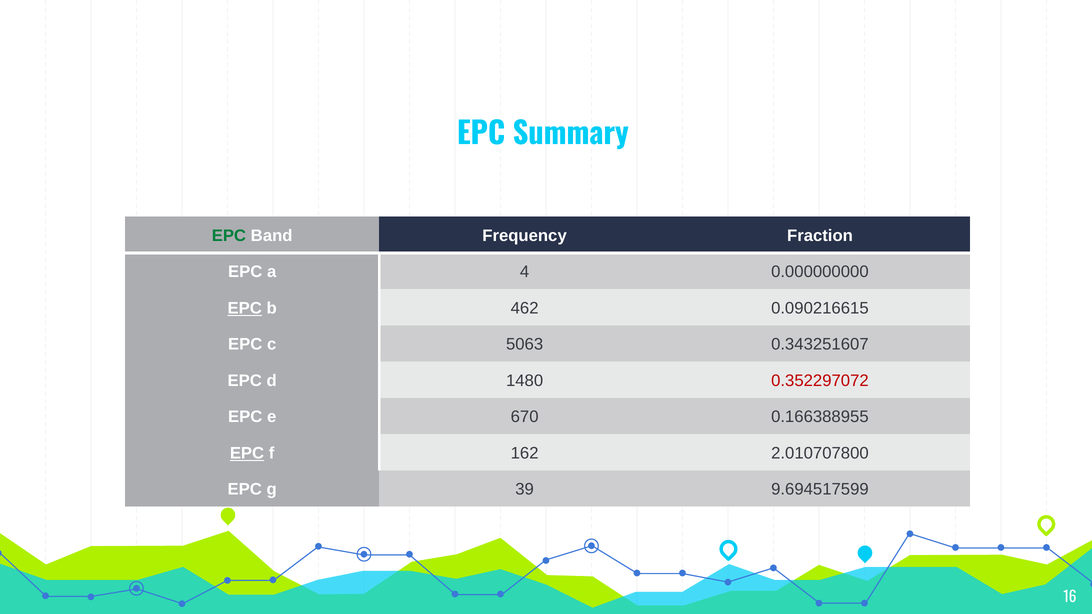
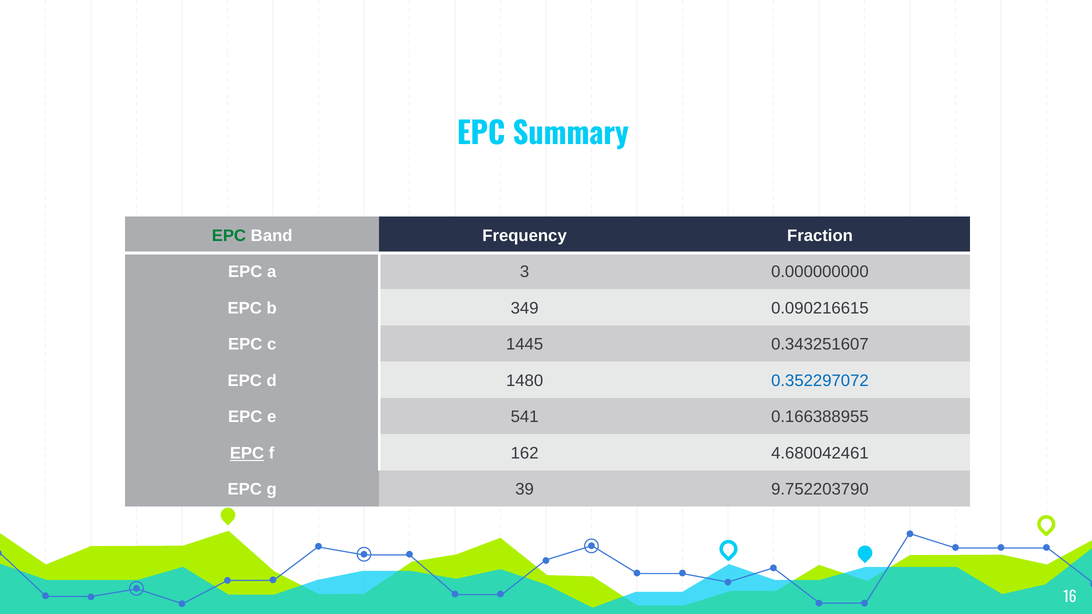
4: 4 -> 3 (525, 272)
EPC underline: present -> none (245, 308)
462: 462 -> 349 (525, 308)
5063: 5063 -> 1445 (525, 345)
0.352297072 colour: red -> blue (820, 381)
670: 670 -> 541 (525, 417)
2.010707800: 2.010707800 -> 4.680042461 (820, 453)
9.694517599: 9.694517599 -> 9.752203790 (820, 490)
